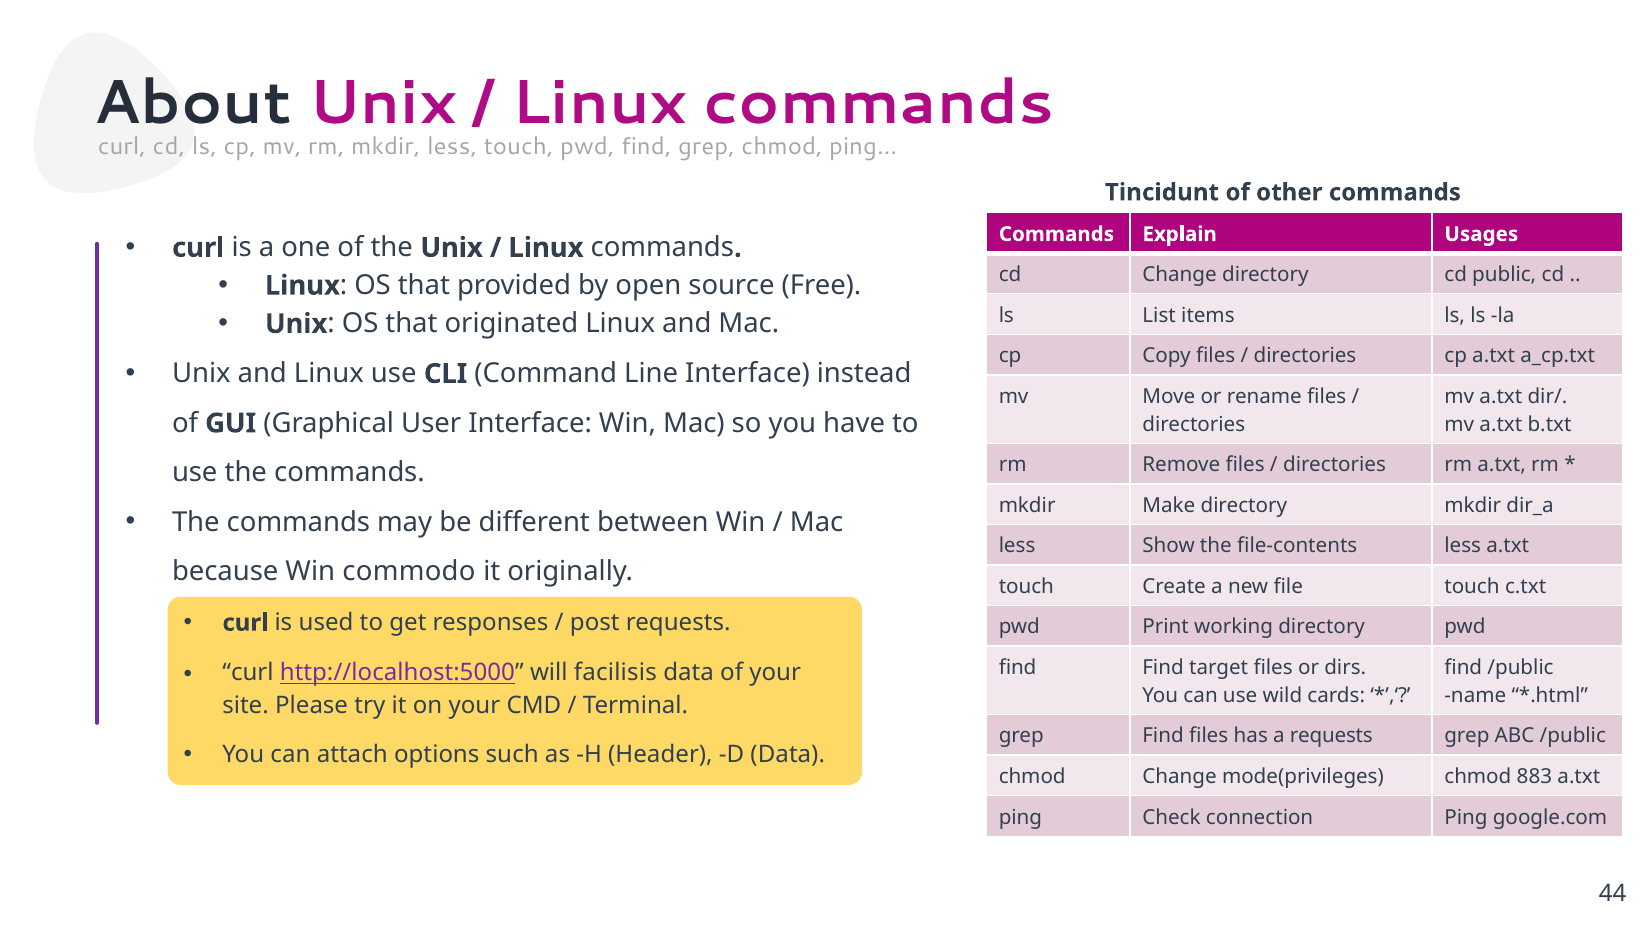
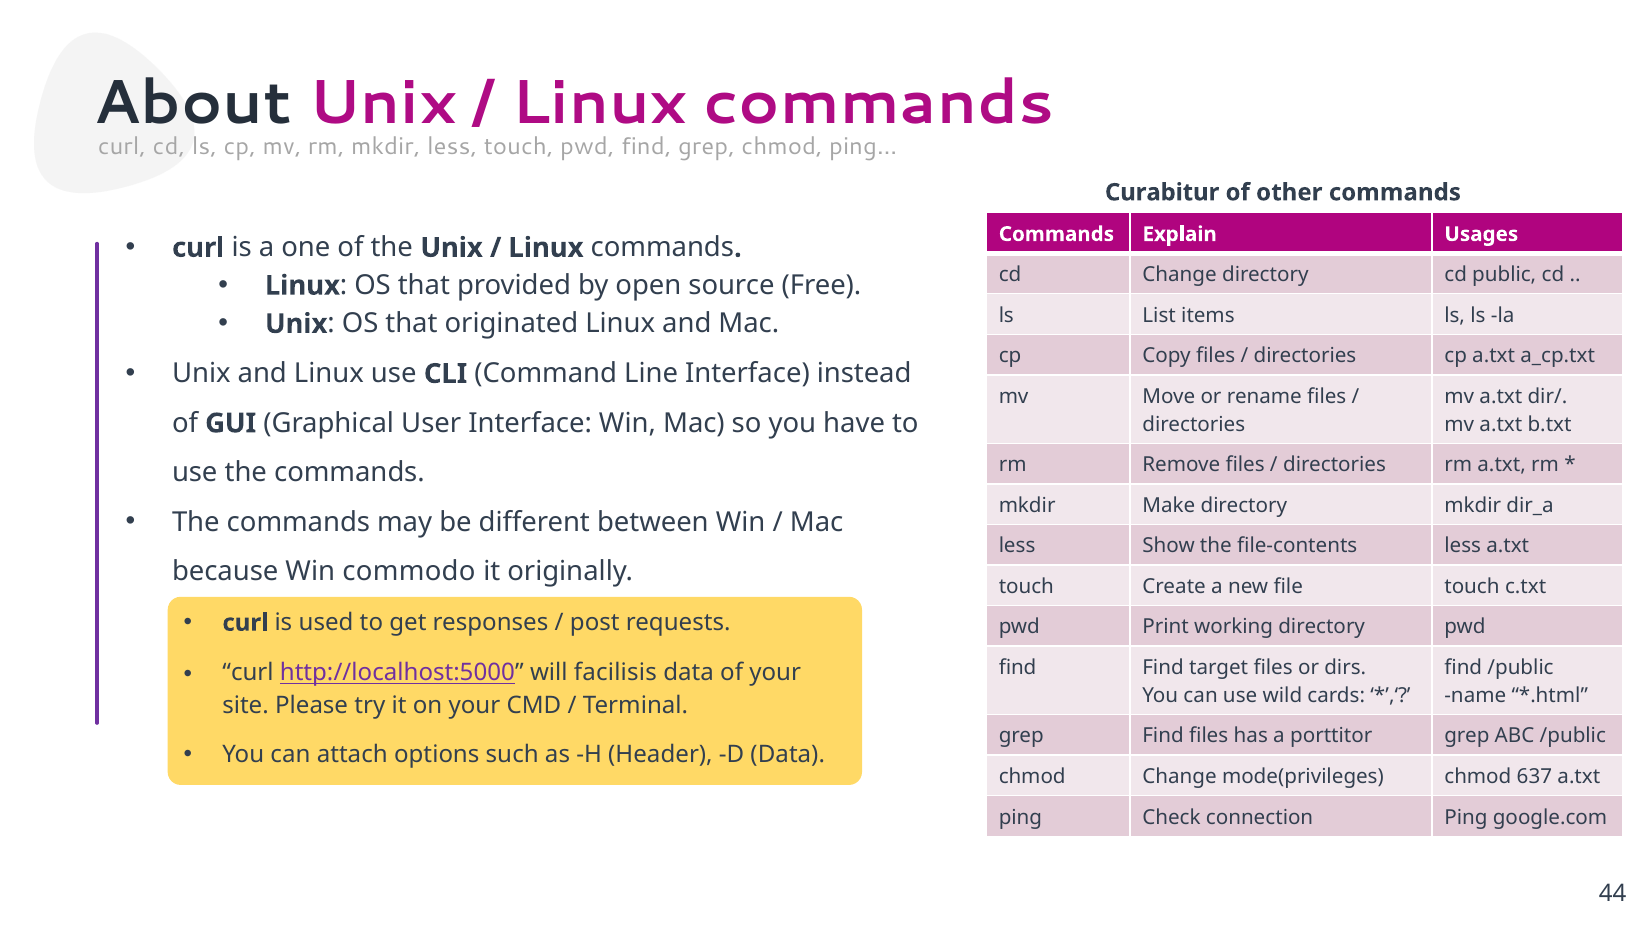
Tincidunt: Tincidunt -> Curabitur (1162, 192)
a requests: requests -> porttitor (1331, 736)
883: 883 -> 637 (1534, 776)
